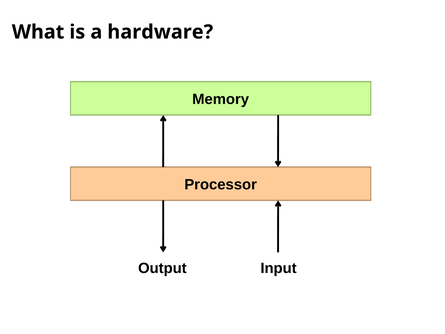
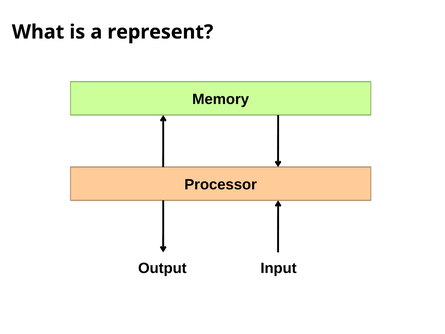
hardware: hardware -> represent (160, 32)
